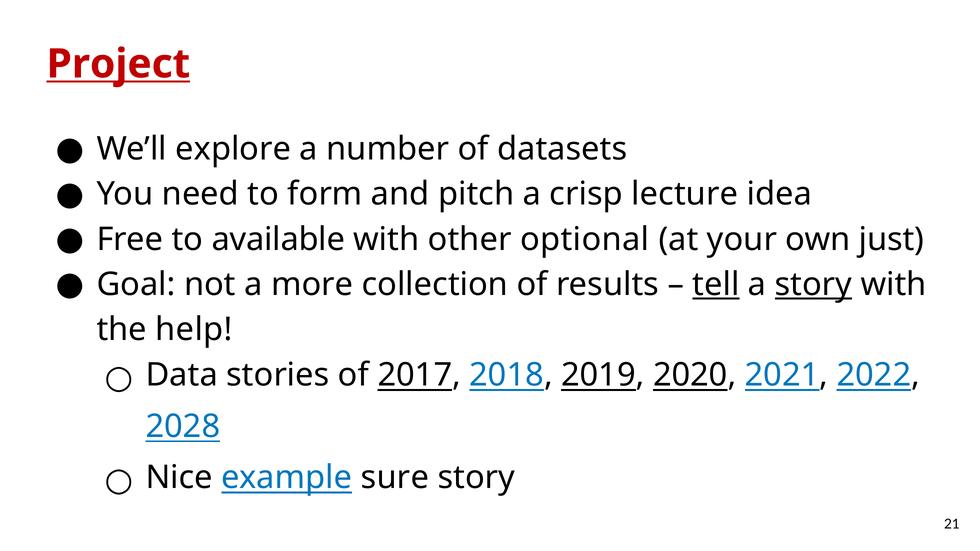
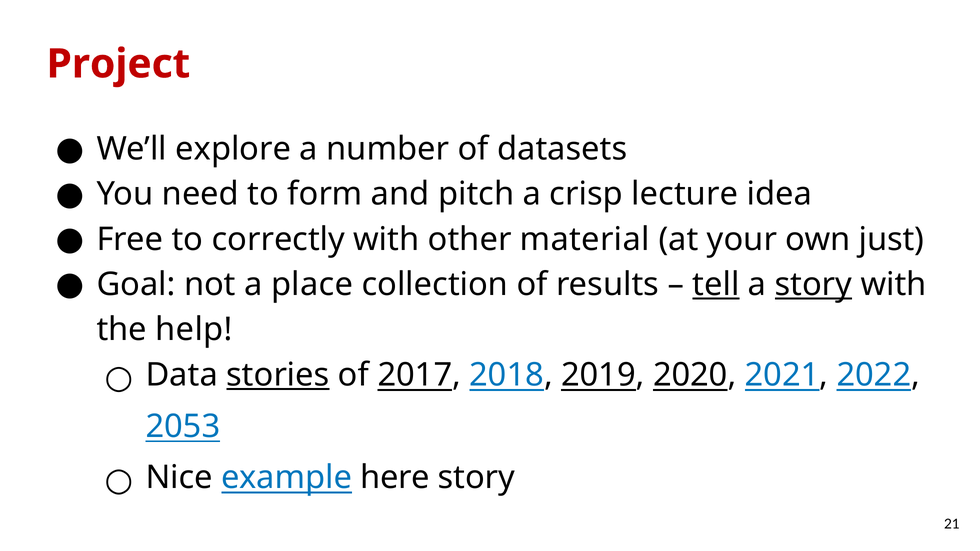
Project underline: present -> none (118, 64)
available: available -> correctly (278, 239)
optional: optional -> material (585, 239)
more: more -> place (312, 284)
stories underline: none -> present (278, 375)
2028: 2028 -> 2053 (183, 427)
sure: sure -> here (395, 478)
